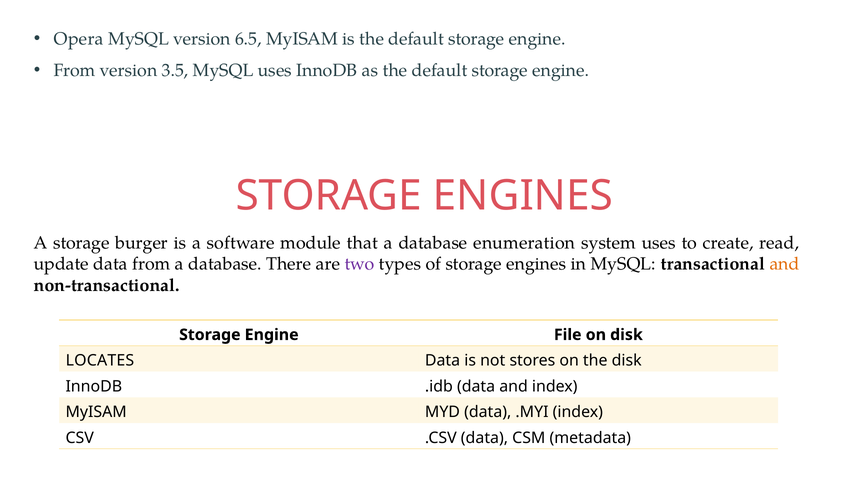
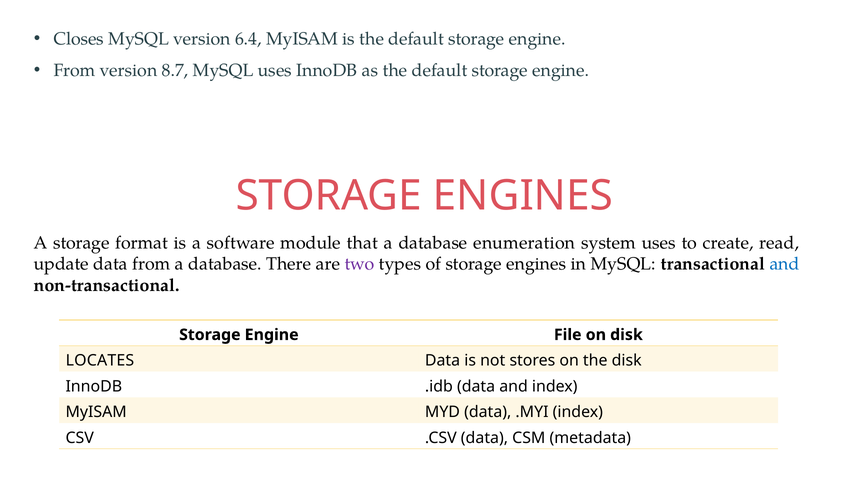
Opera: Opera -> Closes (79, 39)
6.5: 6.5 -> 6.4 (248, 39)
3.5: 3.5 -> 8.7 (175, 71)
burger: burger -> format (142, 243)
and colour: orange -> blue (784, 264)
